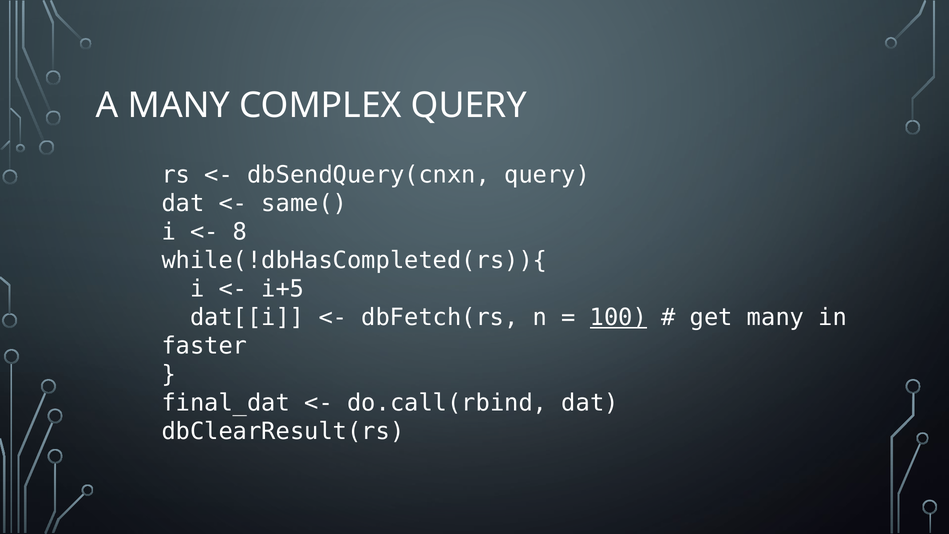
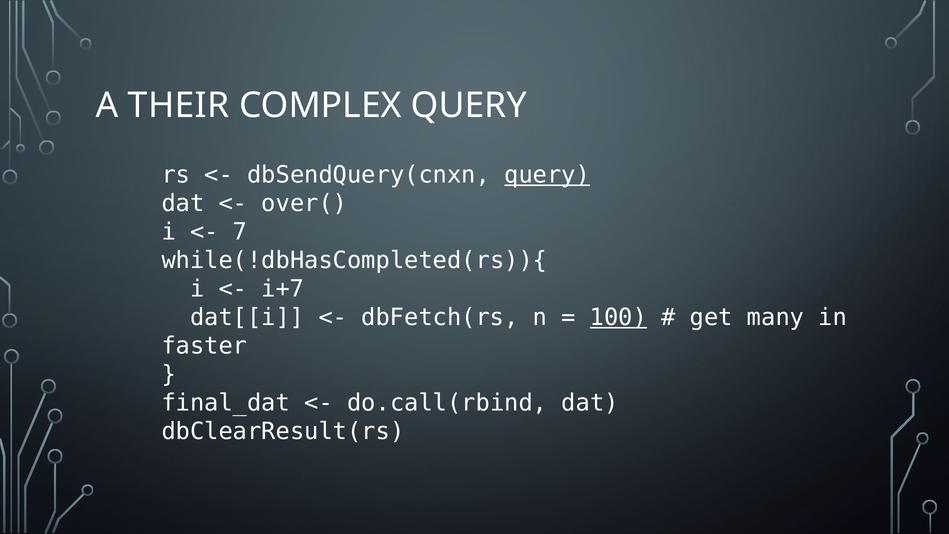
A MANY: MANY -> THEIR (179, 105)
query underline: none -> present (547, 175)
same(: same( -> over( (304, 203)
8: 8 -> 7 (240, 232)
i+5: i+5 -> i+7 (283, 289)
